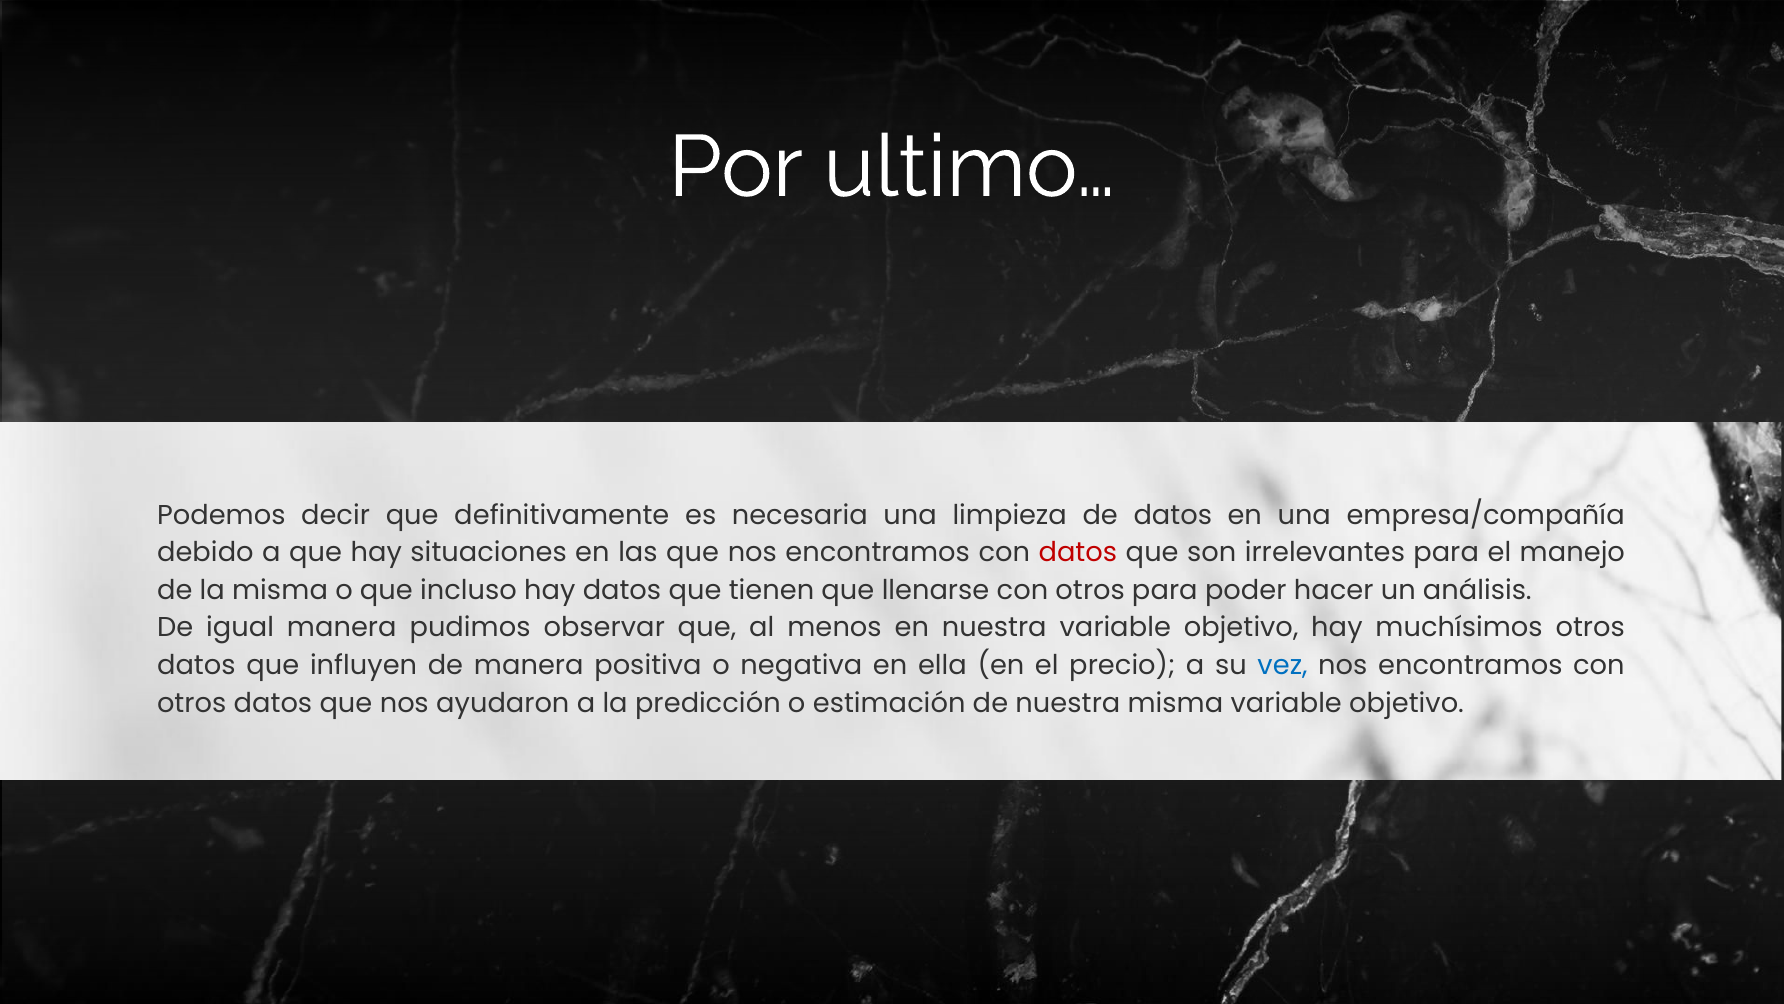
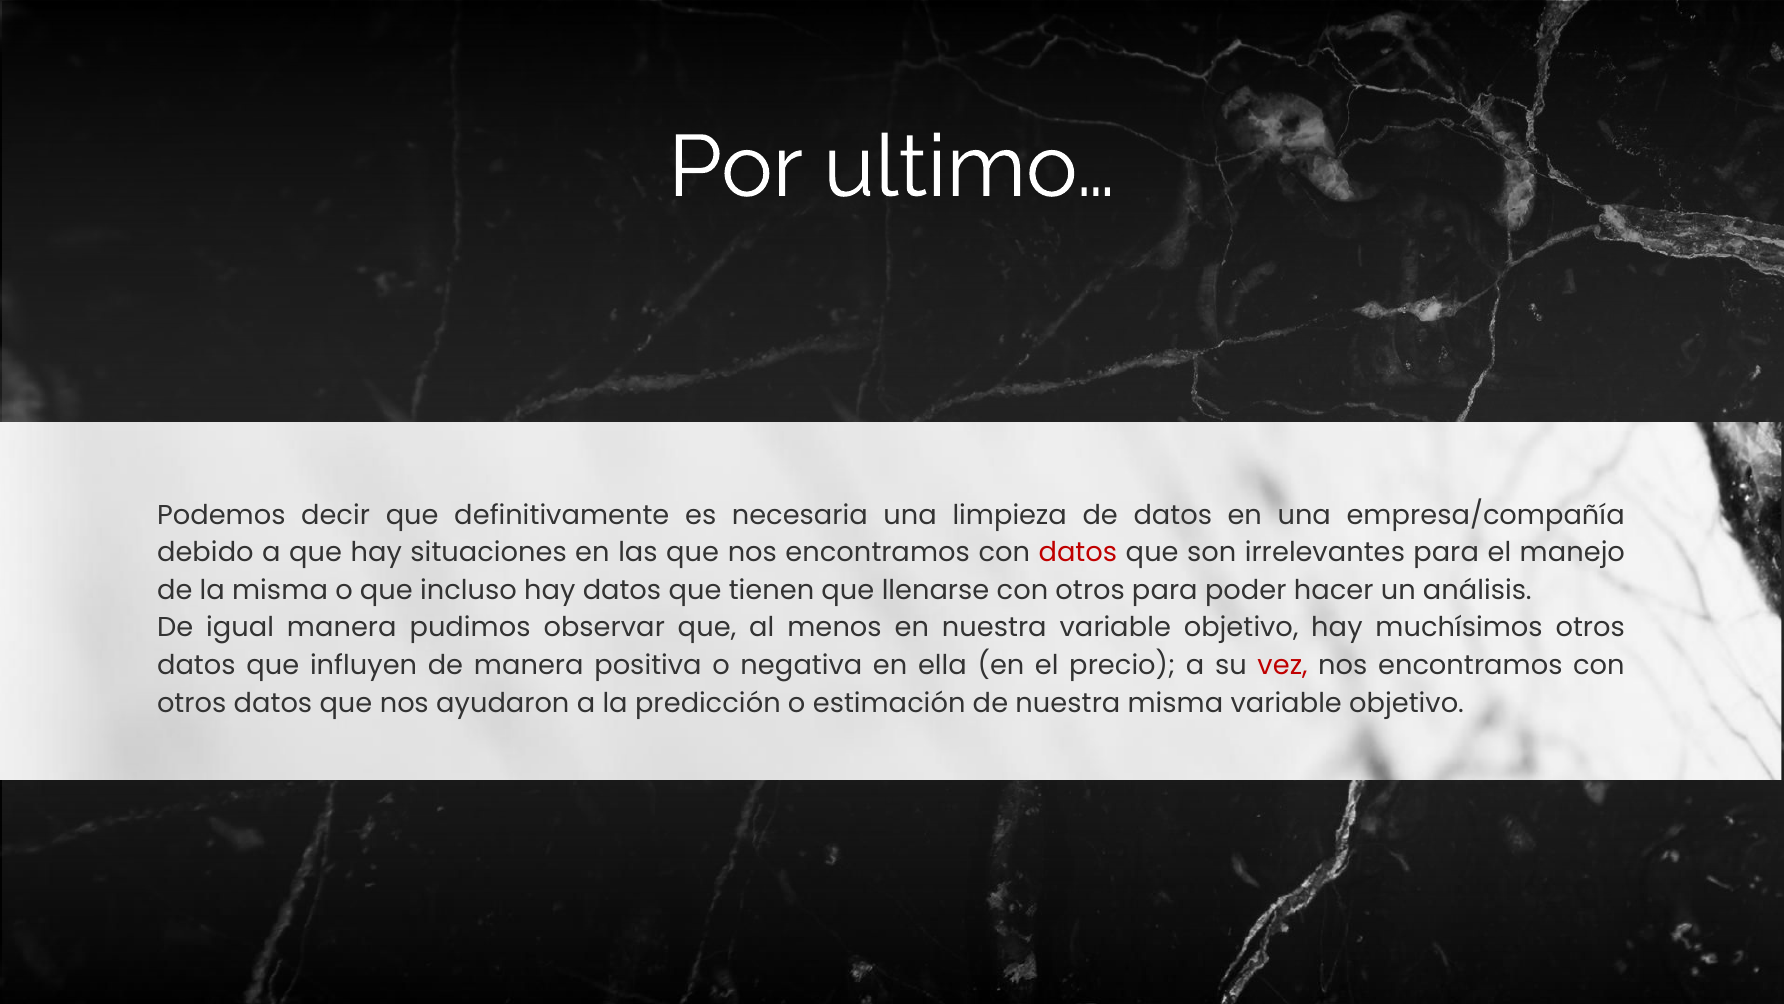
vez colour: blue -> red (1283, 665)
